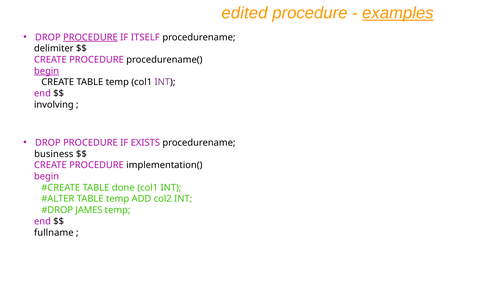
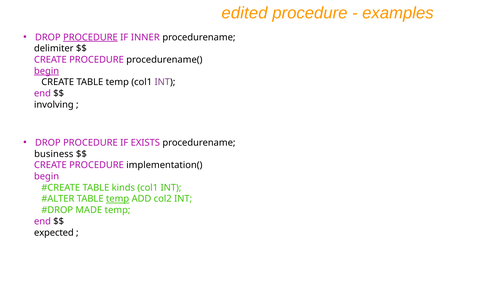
examples underline: present -> none (398, 13)
ITSELF: ITSELF -> INNER (145, 37)
done: done -> kinds (123, 188)
temp underline: none -> present (118, 199)
JAMES: JAMES -> MADE (89, 210)
fullname: fullname -> expected (54, 233)
